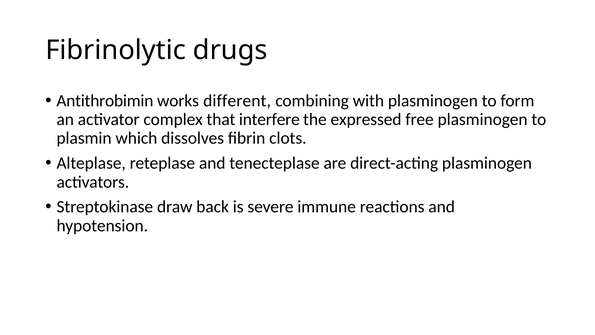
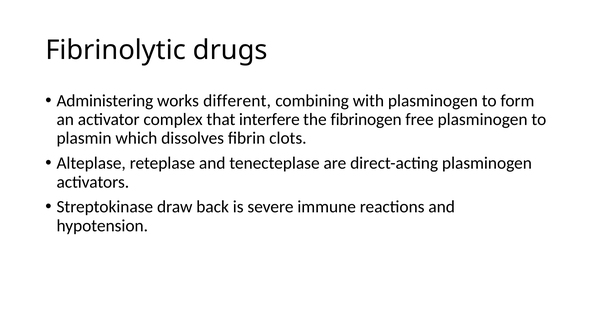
Antithrobimin: Antithrobimin -> Administering (105, 101)
expressed: expressed -> fibrinogen (366, 119)
